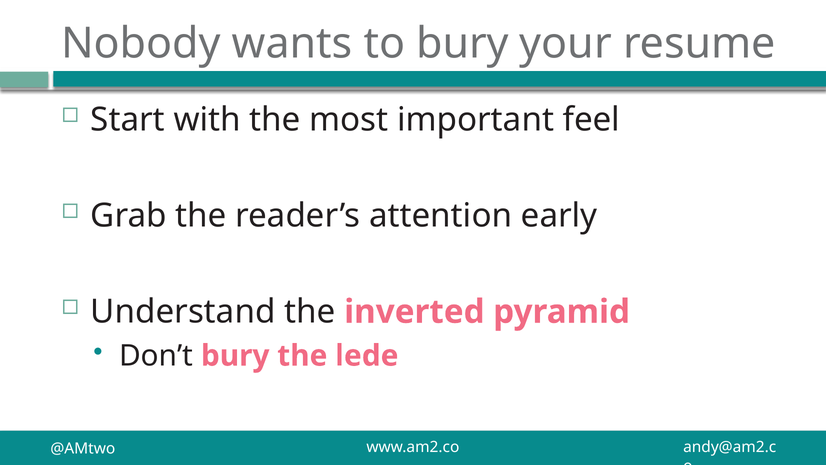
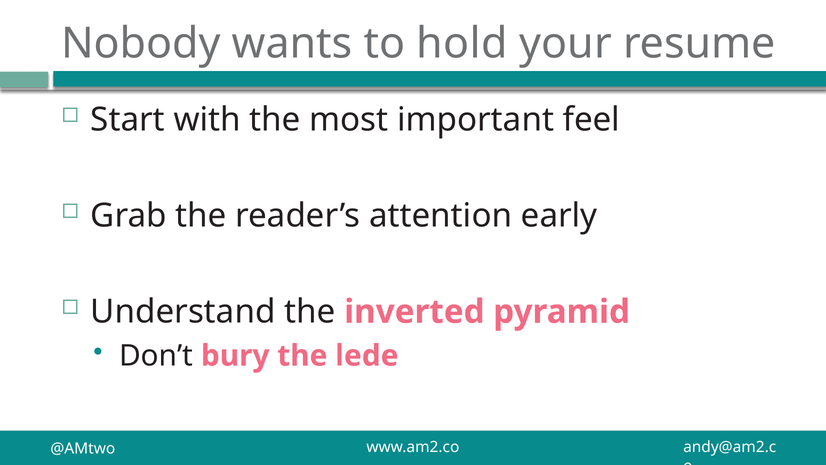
to bury: bury -> hold (462, 44)
